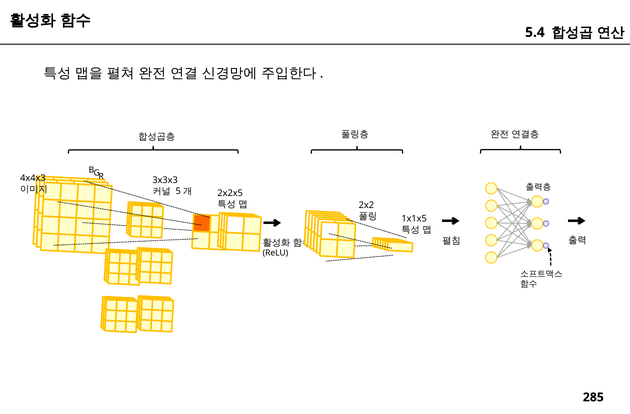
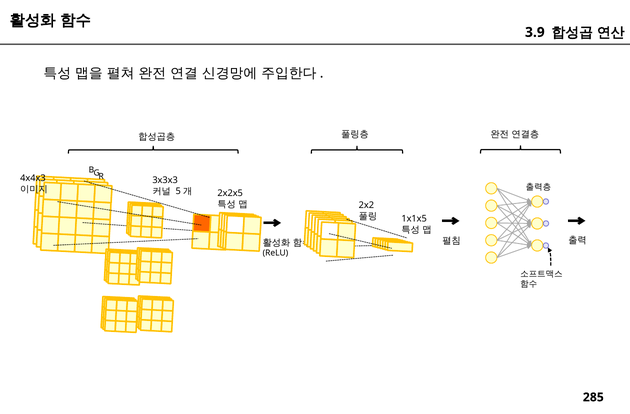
5.4: 5.4 -> 3.9 (535, 32)
